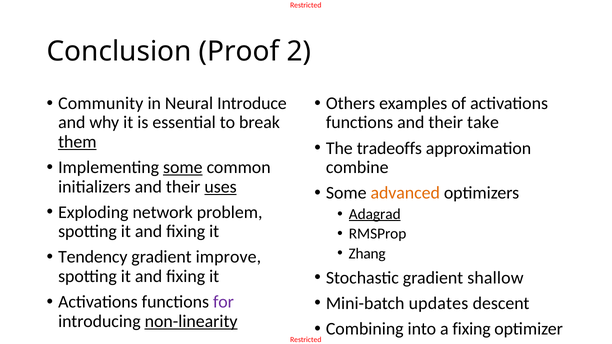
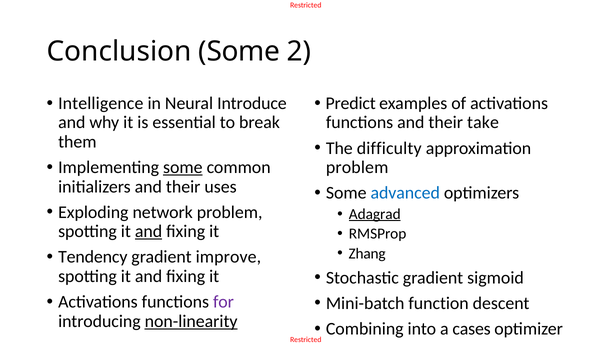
Conclusion Proof: Proof -> Some (239, 51)
Community: Community -> Intelligence (101, 103)
Others: Others -> Predict (351, 103)
them underline: present -> none (77, 142)
tradeoffs: tradeoffs -> difficulty (389, 148)
combine: combine -> problem (357, 168)
uses underline: present -> none (221, 187)
advanced colour: orange -> blue (405, 193)
and underline: none -> present (149, 232)
shallow: shallow -> sigmoid (496, 278)
updates: updates -> function (439, 304)
a fixing: fixing -> cases (472, 329)
